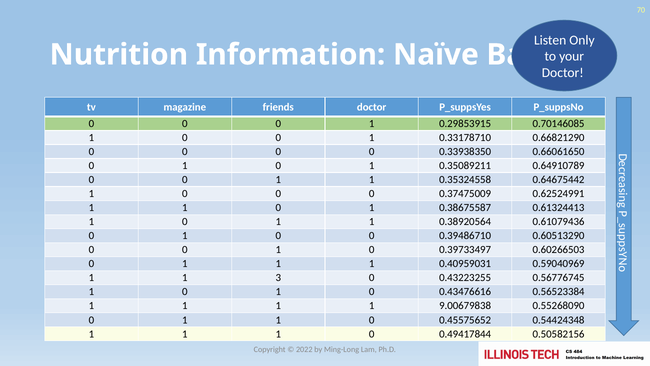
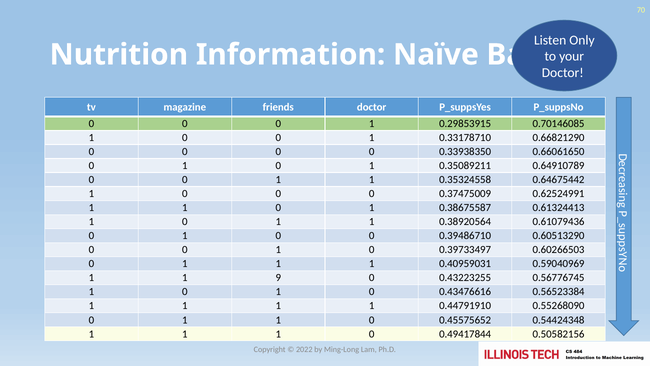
3: 3 -> 9 (278, 278)
9.00679838: 9.00679838 -> 0.44791910 (465, 306)
